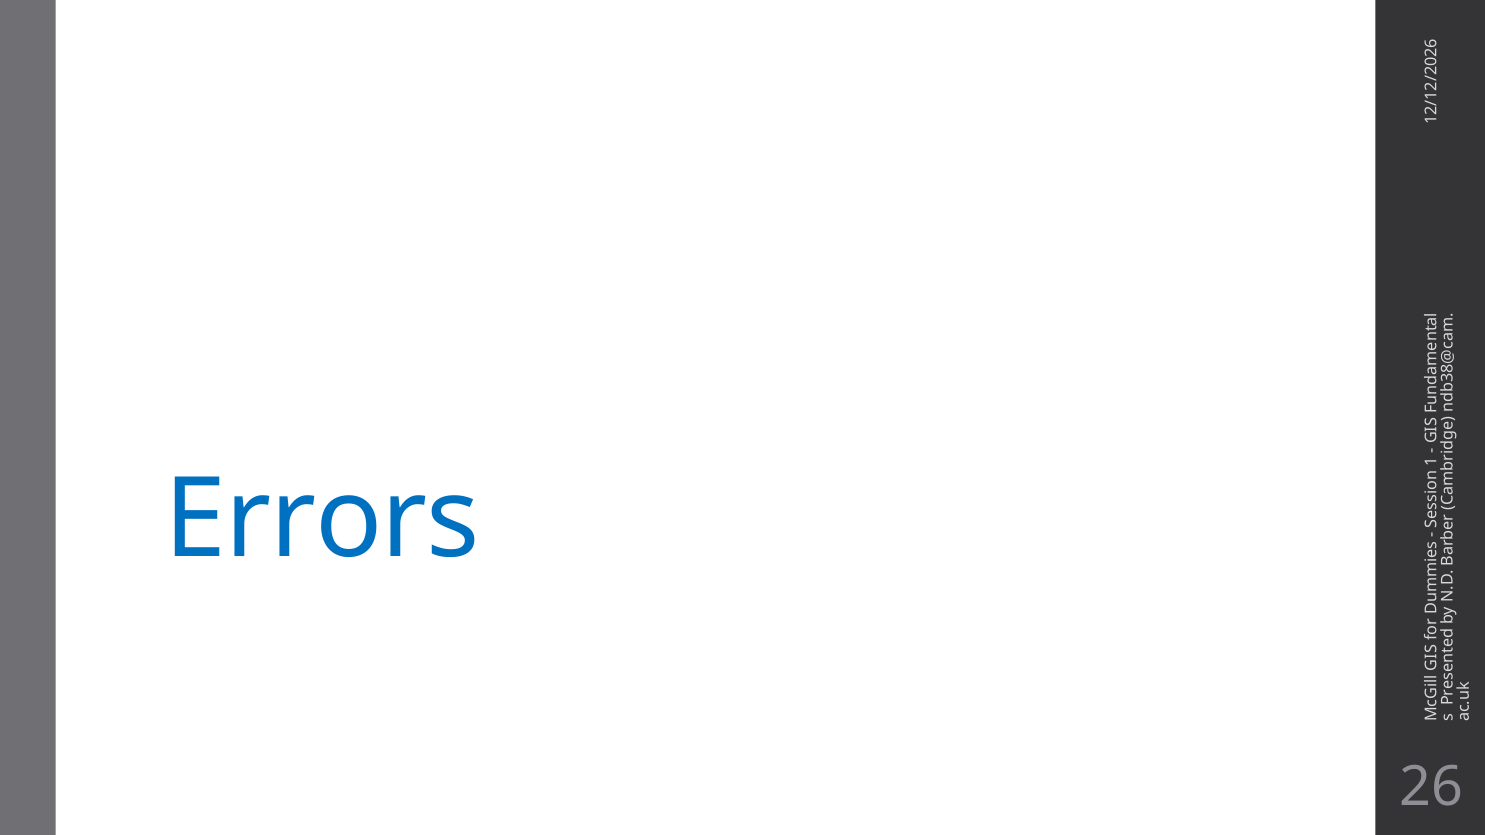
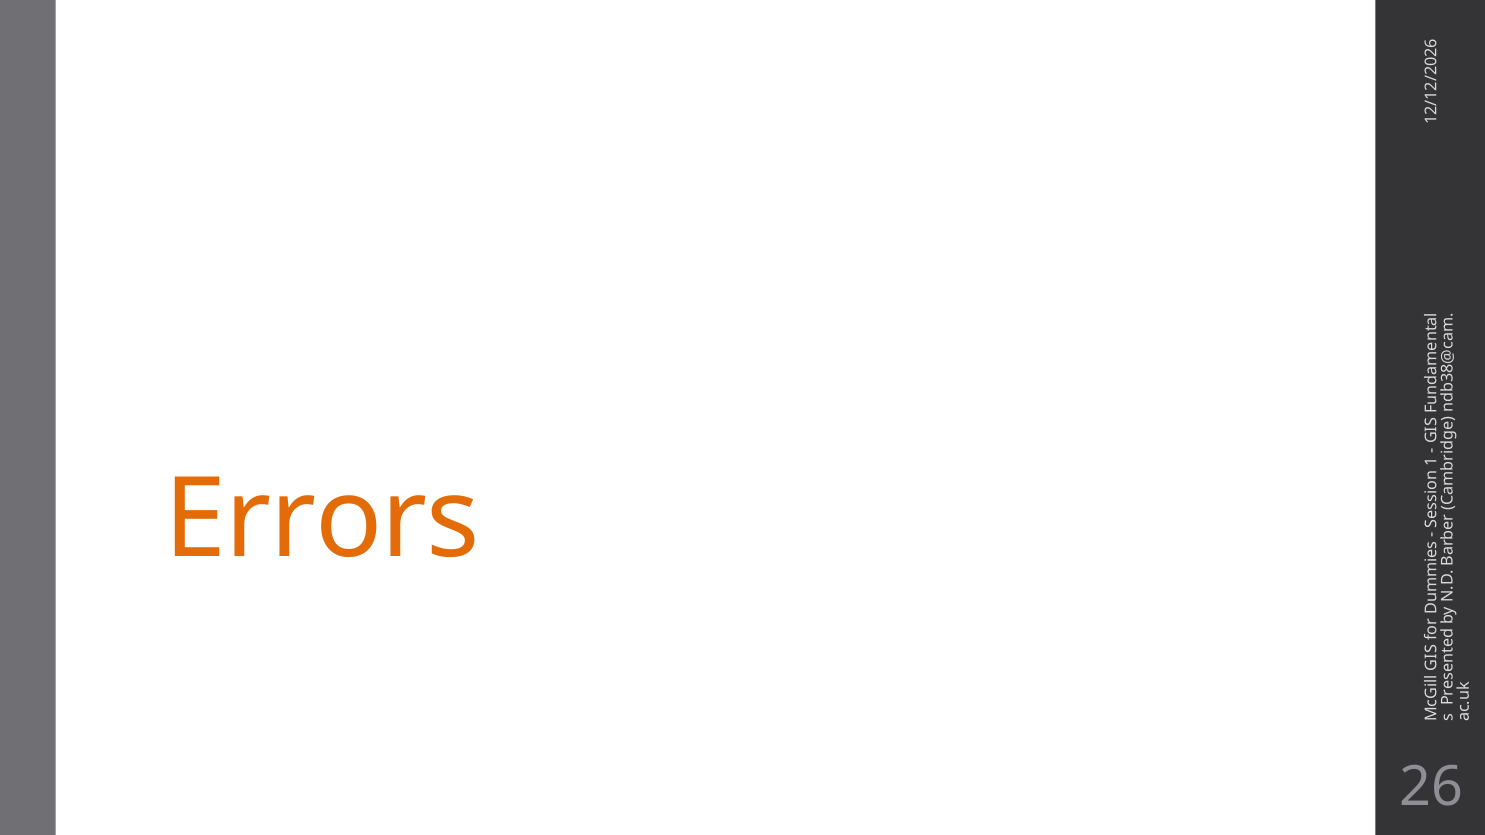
Errors colour: blue -> orange (323, 520)
